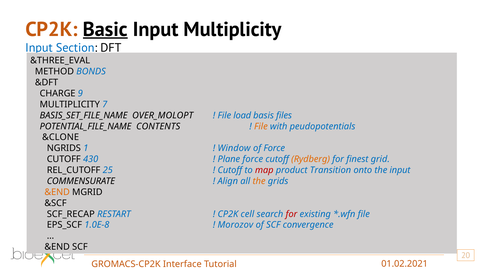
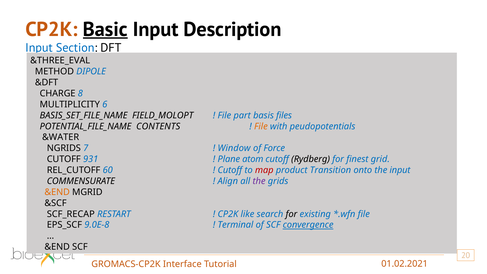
Input Multiplicity: Multiplicity -> Description (233, 29)
BONDS: BONDS -> DIPOLE (91, 72)
9: 9 -> 8 (80, 93)
7: 7 -> 6 (105, 104)
OVER_MOLOPT: OVER_MOLOPT -> FIELD_MOLOPT (163, 115)
load: load -> part (242, 115)
&CLONE: &CLONE -> &WATER (61, 137)
1: 1 -> 7 (86, 148)
430: 430 -> 931 (91, 159)
Plane force: force -> atom (253, 159)
Rydberg colour: orange -> black (311, 159)
25: 25 -> 60 (108, 170)
the colour: orange -> purple (259, 181)
cell: cell -> like (248, 214)
for colour: red -> black (291, 214)
1.0E-8: 1.0E-8 -> 9.0E-8 (97, 225)
Morozov: Morozov -> Terminal (235, 225)
convergence underline: none -> present (308, 225)
